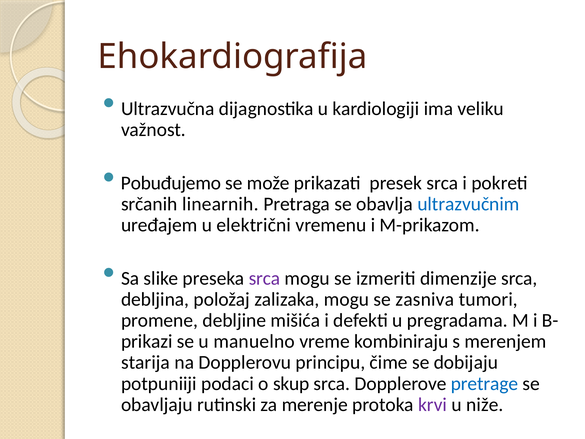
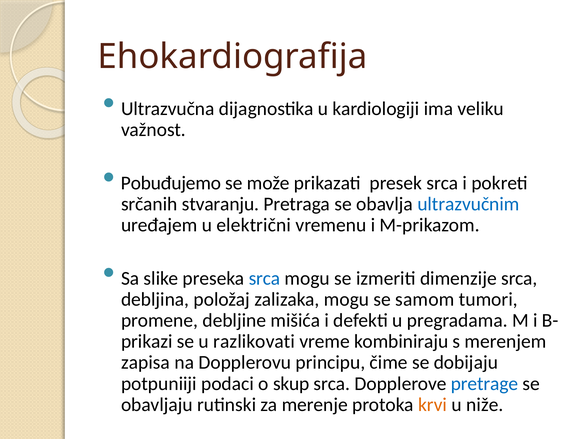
linearnih: linearnih -> stvaranju (221, 204)
srca colour: purple -> blue (264, 278)
zasniva: zasniva -> samom (425, 299)
manuelno: manuelno -> razlikovati (254, 341)
starija: starija -> zapisa (146, 362)
krvi colour: purple -> orange (433, 404)
